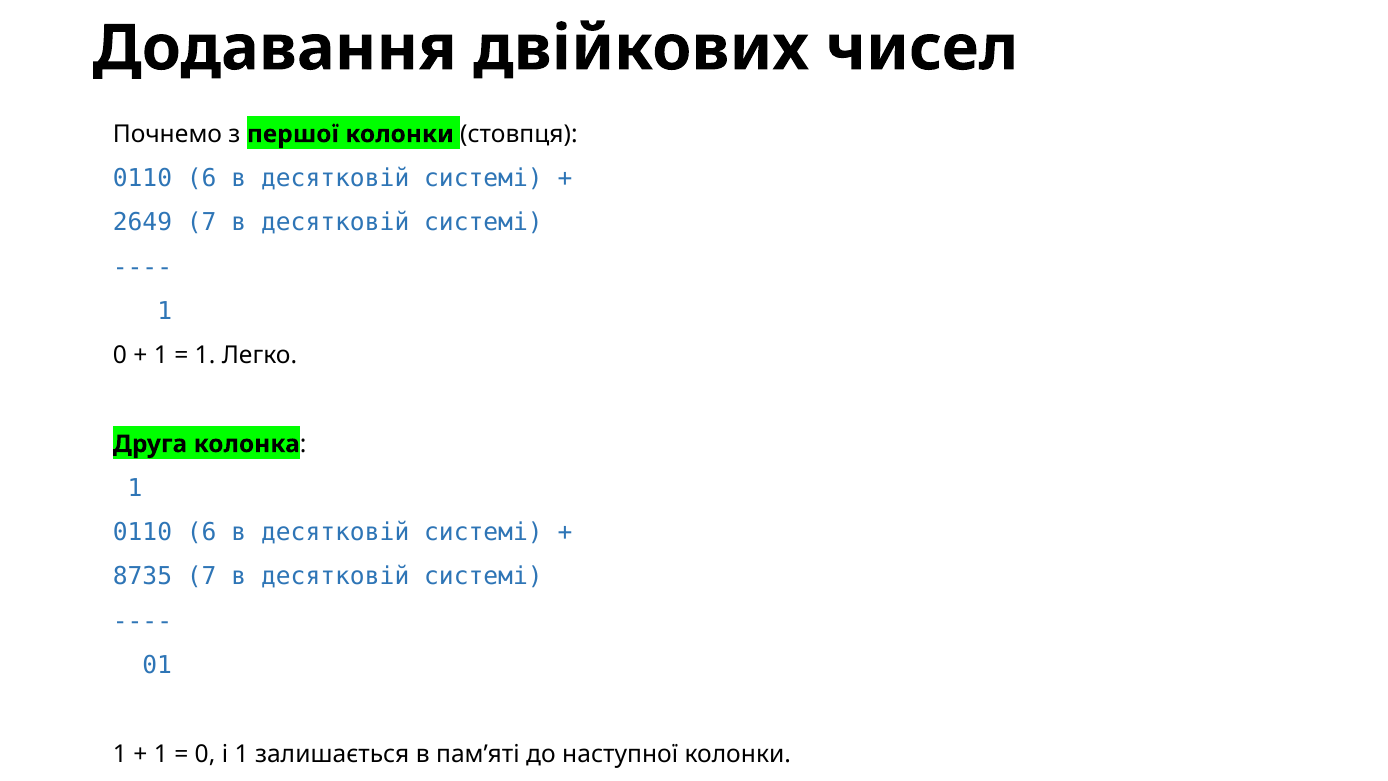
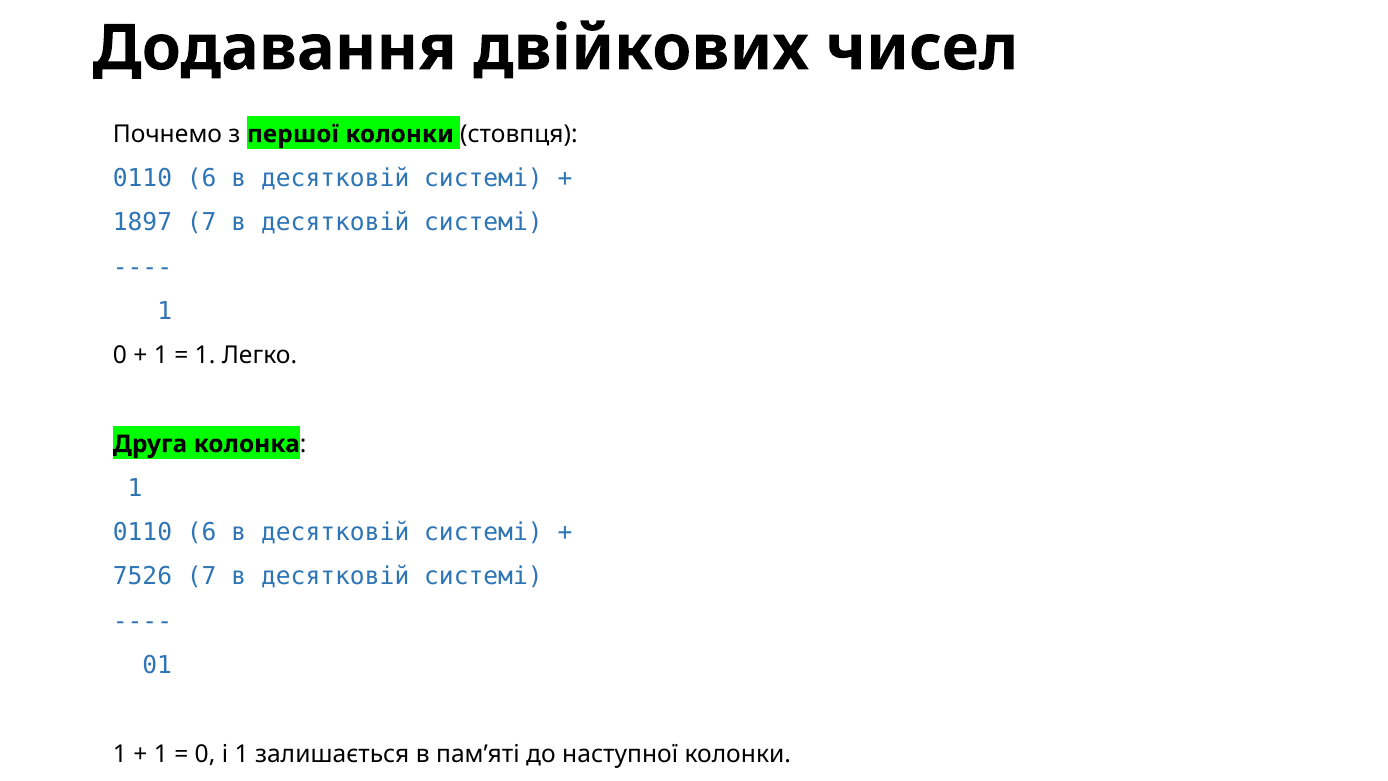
2649: 2649 -> 1897 (142, 223)
8735: 8735 -> 7526 (142, 577)
